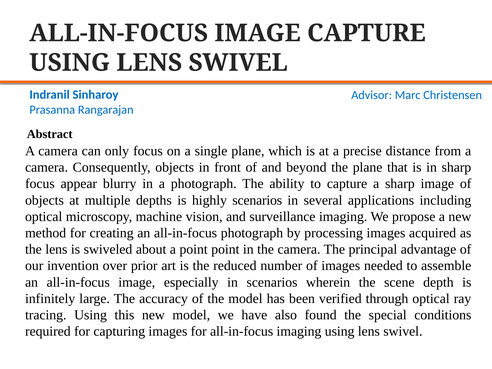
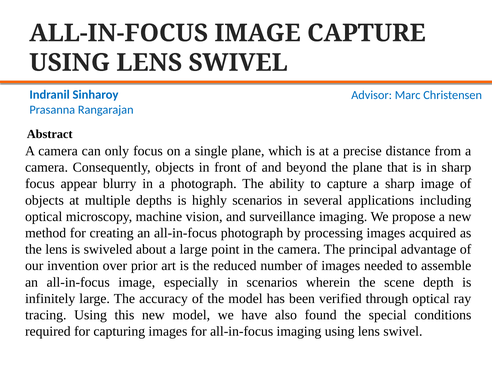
a point: point -> large (194, 249)
